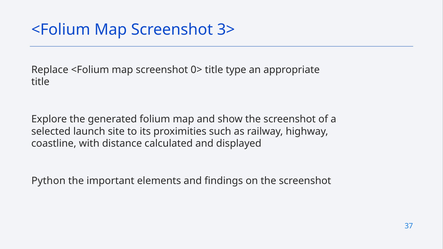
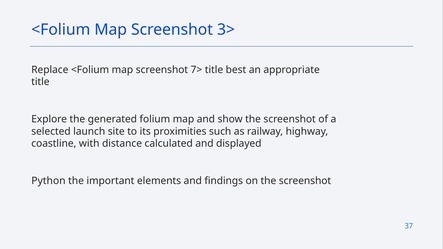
0>: 0> -> 7> (196, 70)
type: type -> best (236, 70)
